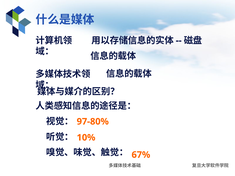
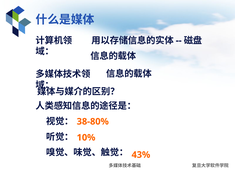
97-80%: 97-80% -> 38-80% (93, 122)
67%: 67% -> 43% (141, 155)
